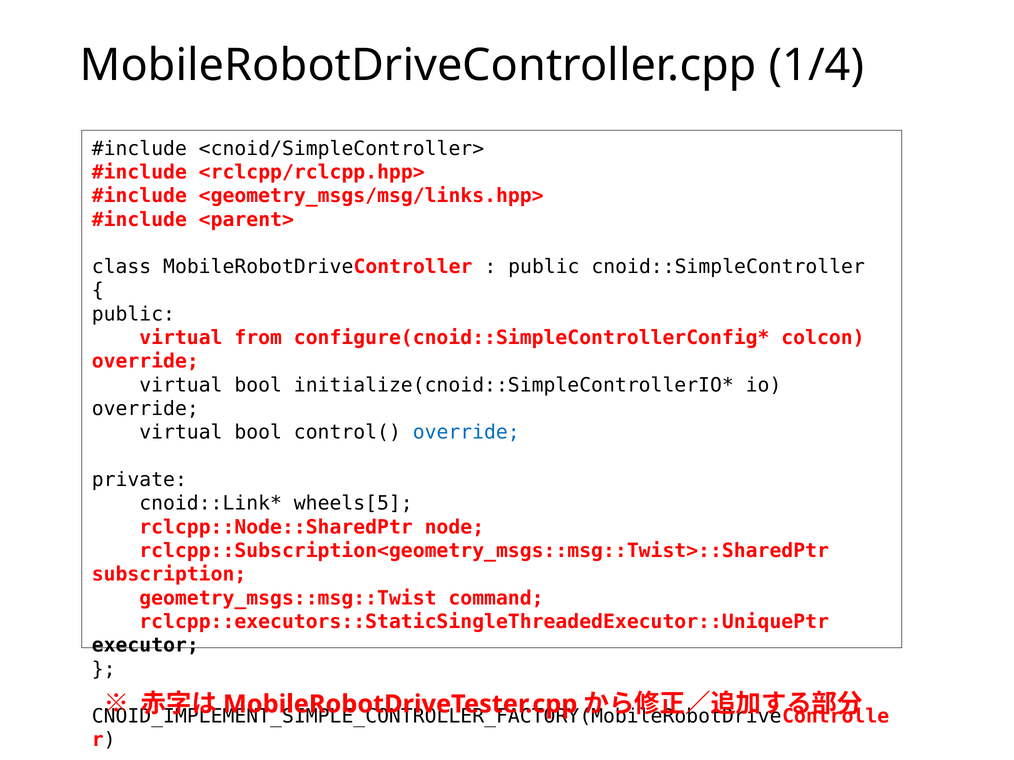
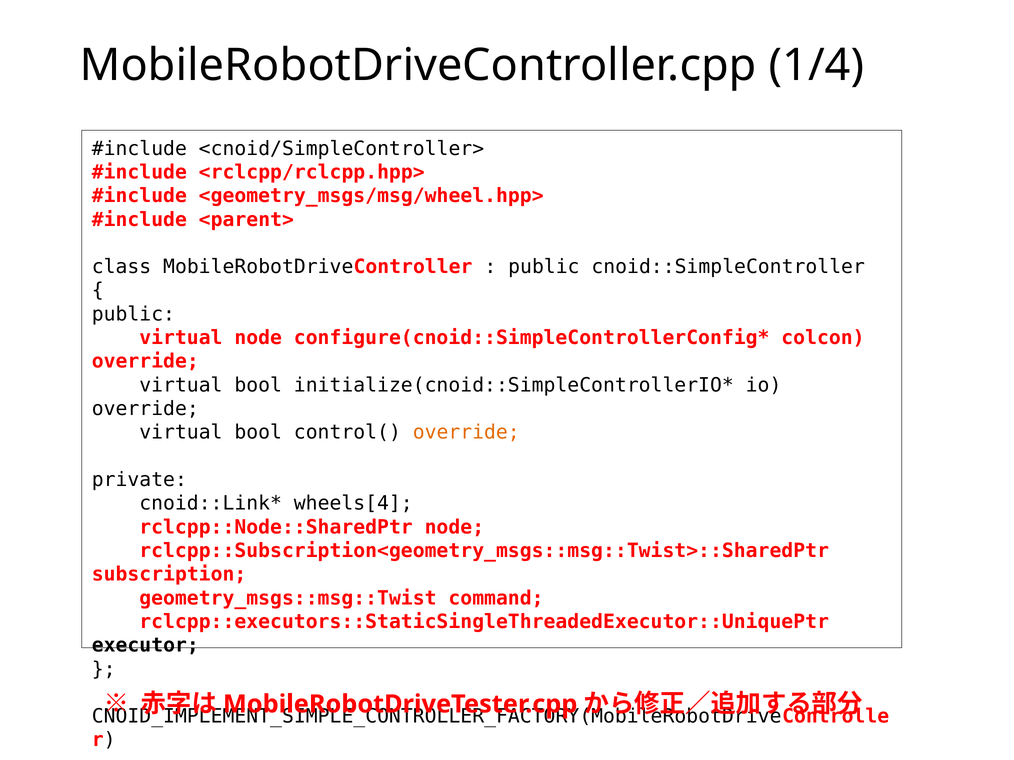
<geometry_msgs/msg/links.hpp>: <geometry_msgs/msg/links.hpp> -> <geometry_msgs/msg/wheel.hpp> (371, 196)
virtual from: from -> node (258, 338)
override colour: blue -> orange (466, 433)
wheels[5: wheels[5 -> wheels[4 (353, 504)
